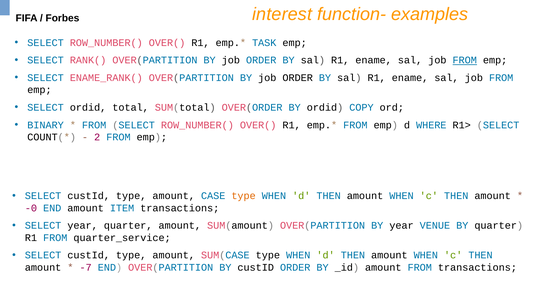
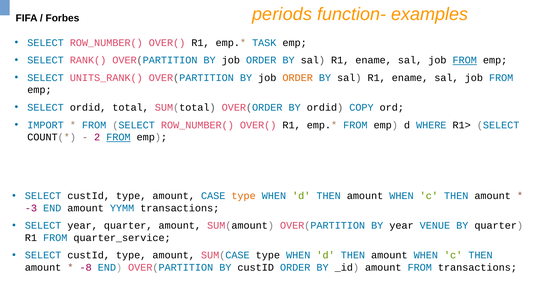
interest: interest -> periods (282, 14)
ENAME_RANK(: ENAME_RANK( -> UNITS_RANK( (106, 78)
ORDER colour: black -> orange (298, 78)
BINARY: BINARY -> IMPORT (46, 125)
FROM underline: none -> present (118, 137)
-0: -0 -> -3 (31, 208)
ITEM: ITEM -> YYMM (122, 208)
-7: -7 -> -8 (86, 267)
